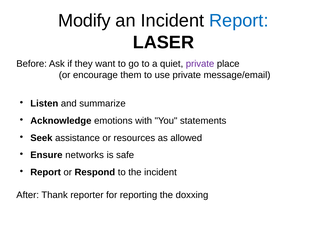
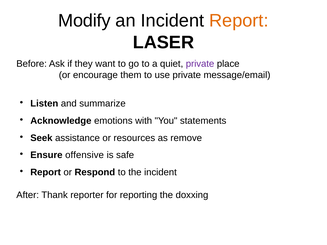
Report colour: blue -> orange (239, 21)
allowed: allowed -> remove (186, 138)
networks: networks -> offensive (85, 155)
